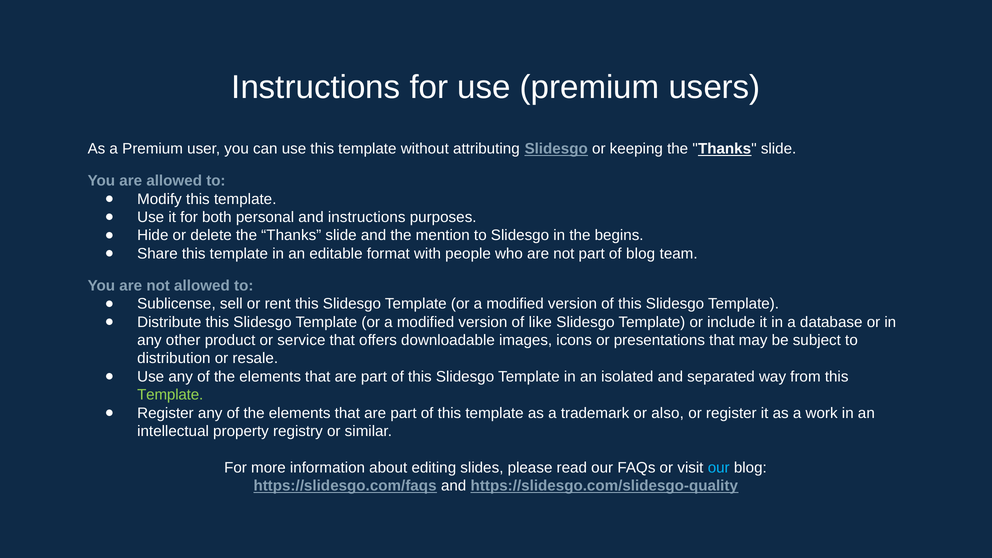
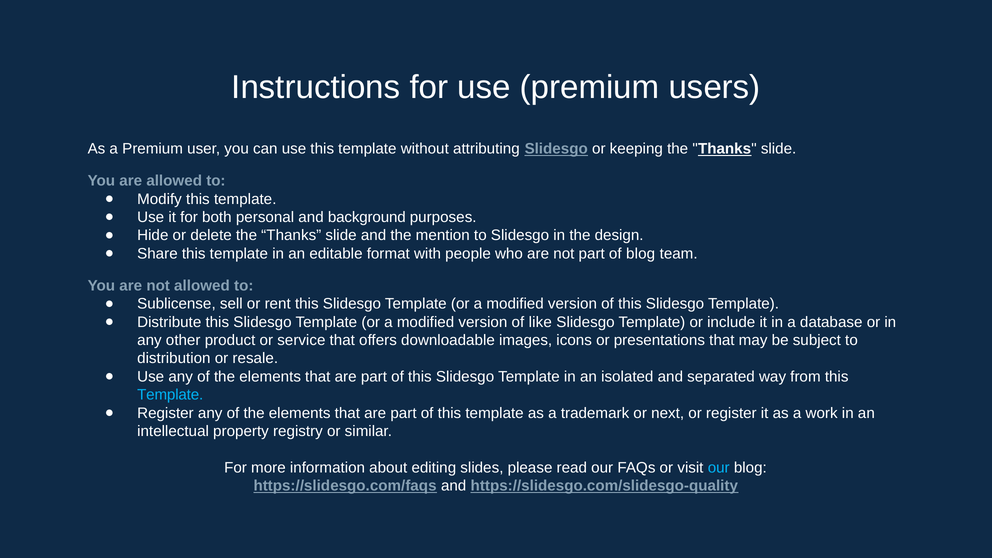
and instructions: instructions -> background (367, 217)
begins: begins -> design (619, 236)
Template colour: light green -> light blue (170, 395)
also: also -> next (668, 413)
